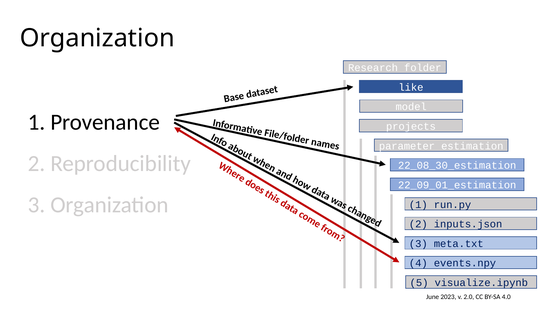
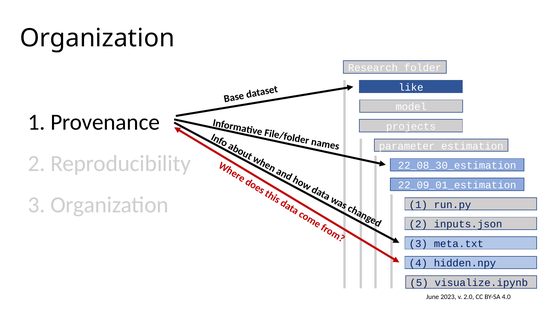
events.npy: events.npy -> hidden.npy (465, 263)
